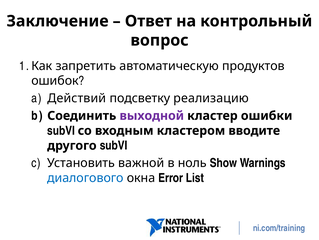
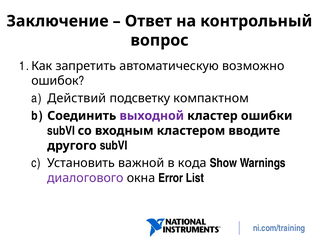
продуктов: продуктов -> возможно (253, 66)
реализацию: реализацию -> компактном (211, 98)
ноль: ноль -> кода (192, 163)
диалогового colour: blue -> purple (85, 177)
